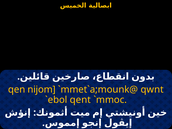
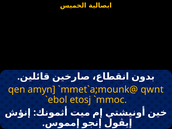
nijom: nijom -> amyn (42, 90)
qent: qent -> etosj (80, 100)
